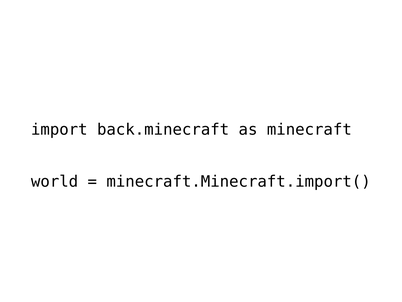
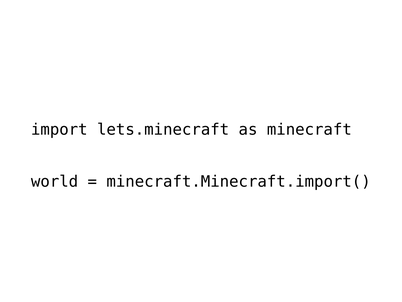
back.minecraft: back.minecraft -> lets.minecraft (163, 129)
